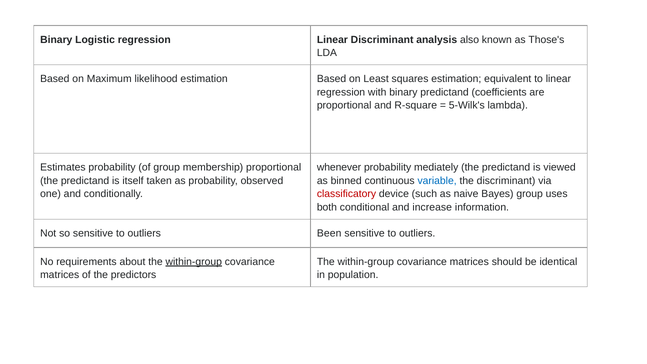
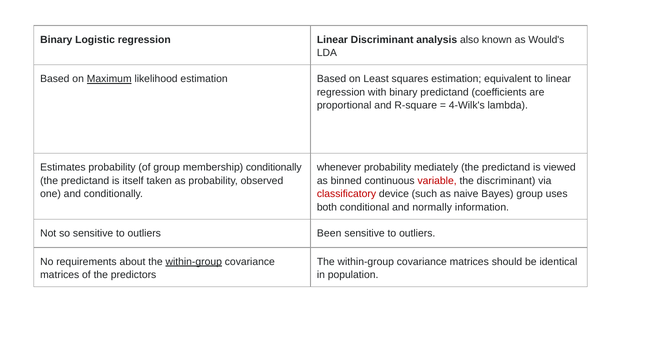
Those's: Those's -> Would's (546, 40)
Maximum underline: none -> present (109, 79)
5-Wilk's: 5-Wilk's -> 4-Wilk's (467, 106)
membership proportional: proportional -> conditionally (274, 167)
variable colour: blue -> red (437, 181)
increase: increase -> normally (432, 207)
